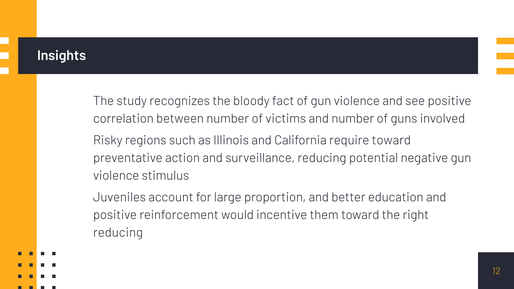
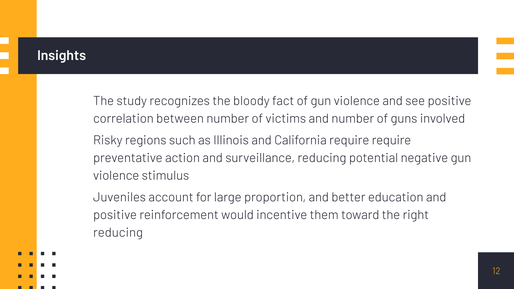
require toward: toward -> require (391, 140)
